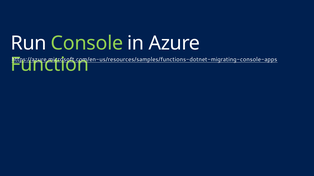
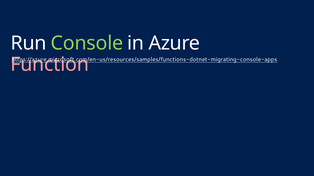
Function colour: light green -> pink (50, 65)
